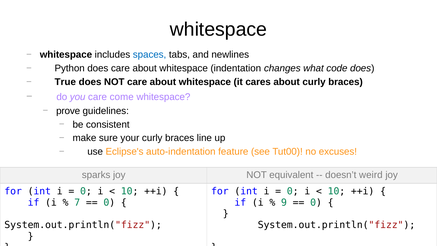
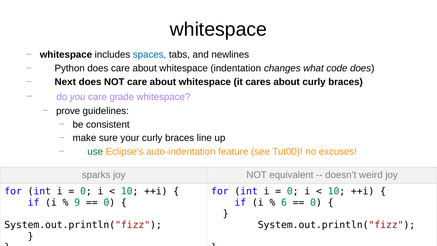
True: True -> Next (65, 82)
come: come -> grade (122, 97)
use colour: black -> green (95, 152)
7: 7 -> 9 (77, 202)
9: 9 -> 6 (284, 202)
